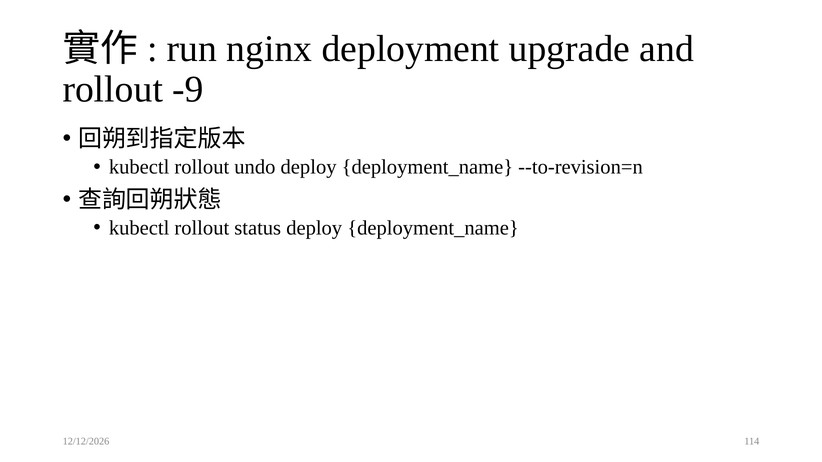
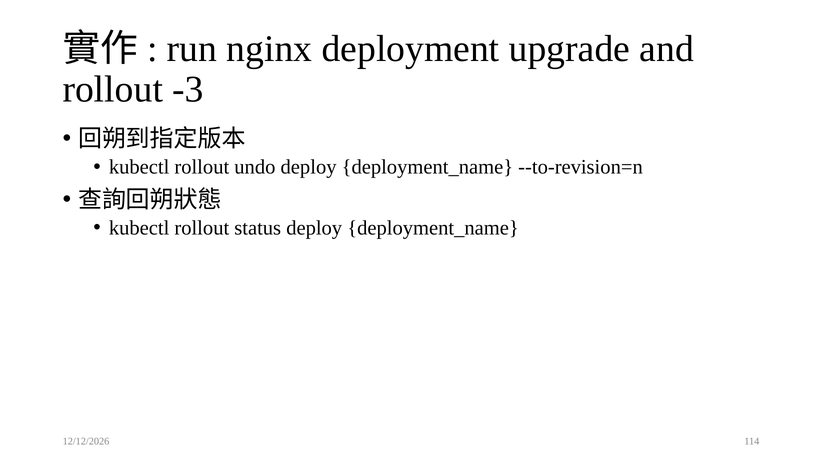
-9: -9 -> -3 (188, 89)
